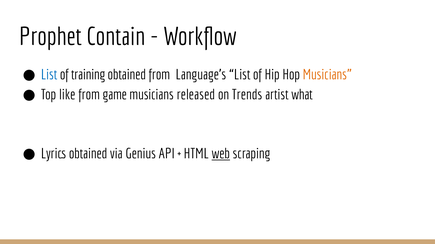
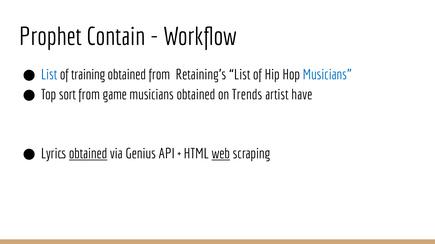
Language’s: Language’s -> Retaining’s (201, 75)
Musicians colour: orange -> blue (327, 75)
like: like -> sort (67, 95)
musicians released: released -> obtained (196, 95)
what: what -> have (302, 95)
obtained underline: none -> present (88, 154)
